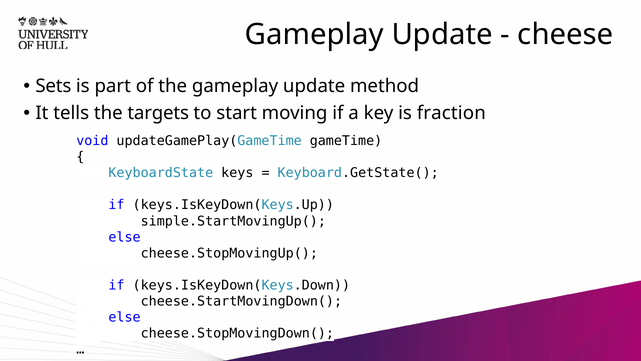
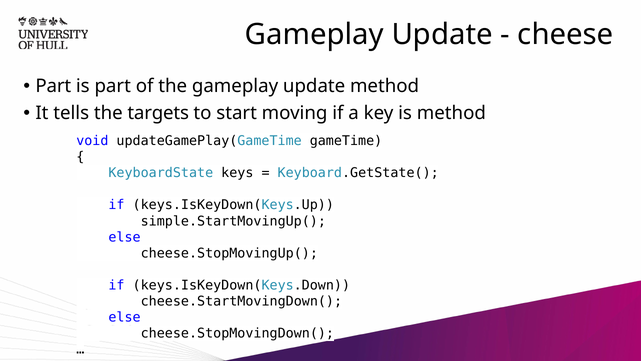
Sets: Sets -> Part (53, 86)
is fraction: fraction -> method (451, 113)
